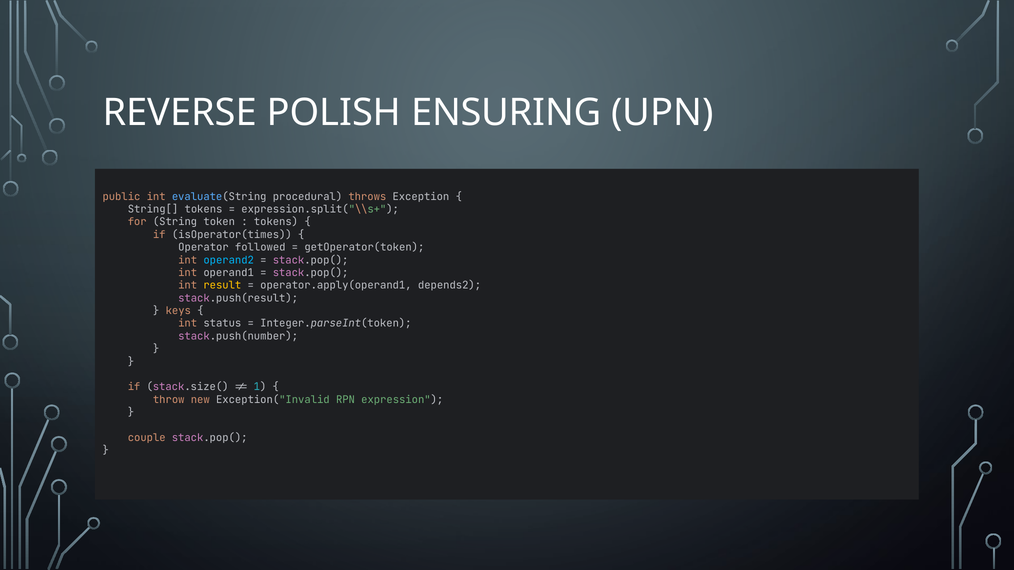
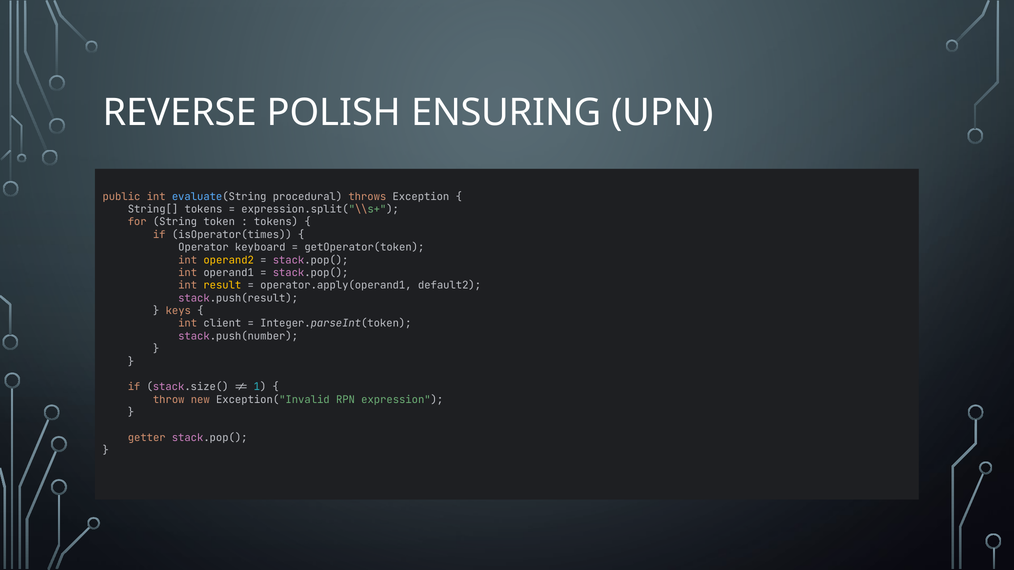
followed: followed -> keyboard (260, 248)
operand2 colour: light blue -> yellow (229, 260)
depends2: depends2 -> default2 (450, 286)
status: status -> client (222, 324)
couple: couple -> getter (147, 438)
